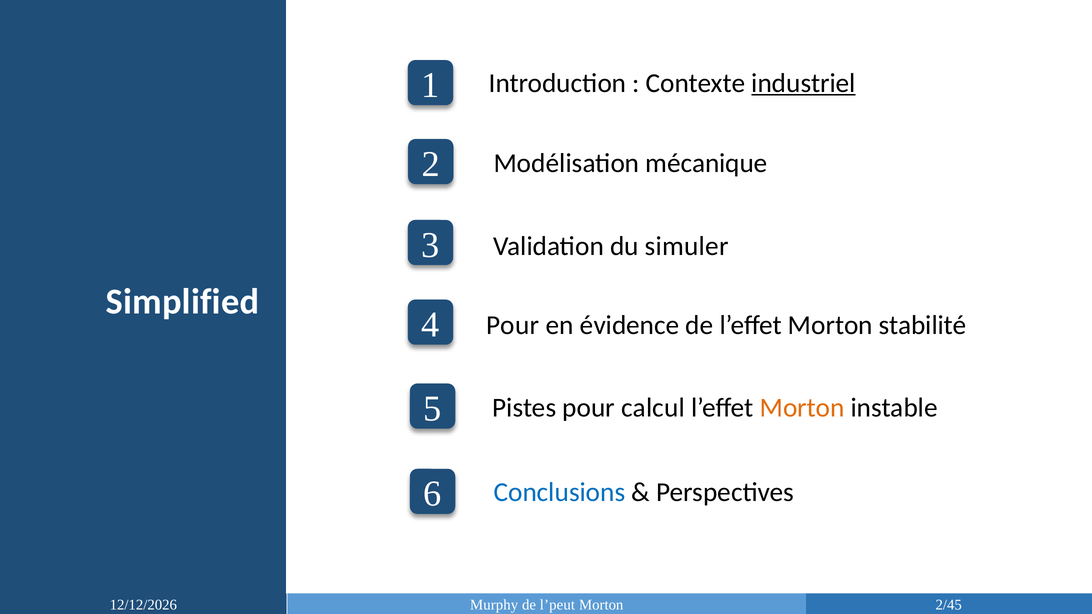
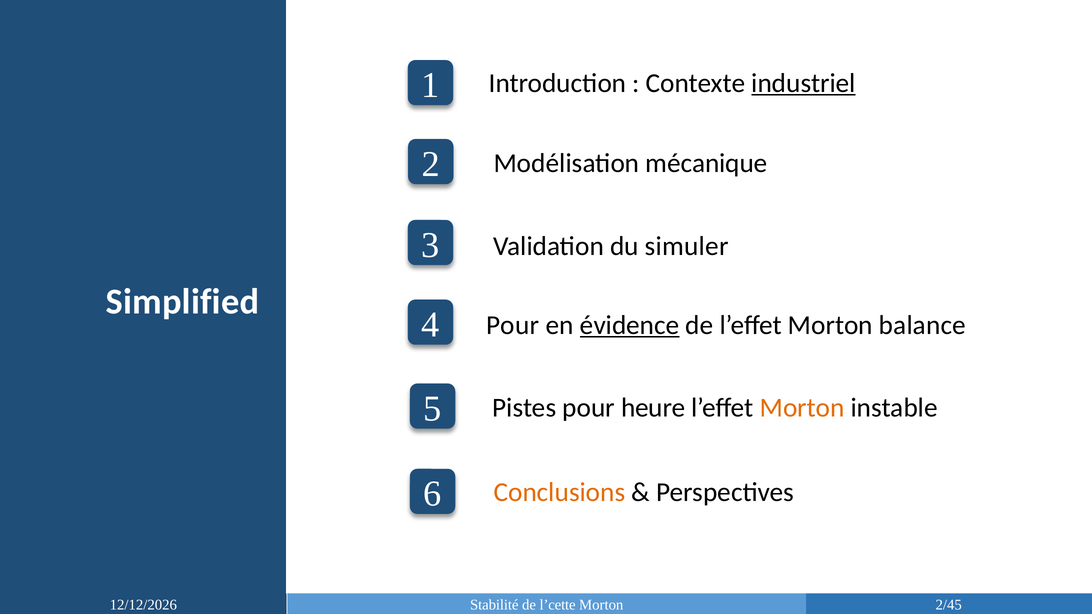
évidence underline: none -> present (630, 325)
stabilité: stabilité -> balance (922, 325)
calcul: calcul -> heure (653, 408)
Conclusions colour: blue -> orange (560, 493)
Murphy: Murphy -> Stabilité (494, 605)
l’peut: l’peut -> l’cette (558, 605)
